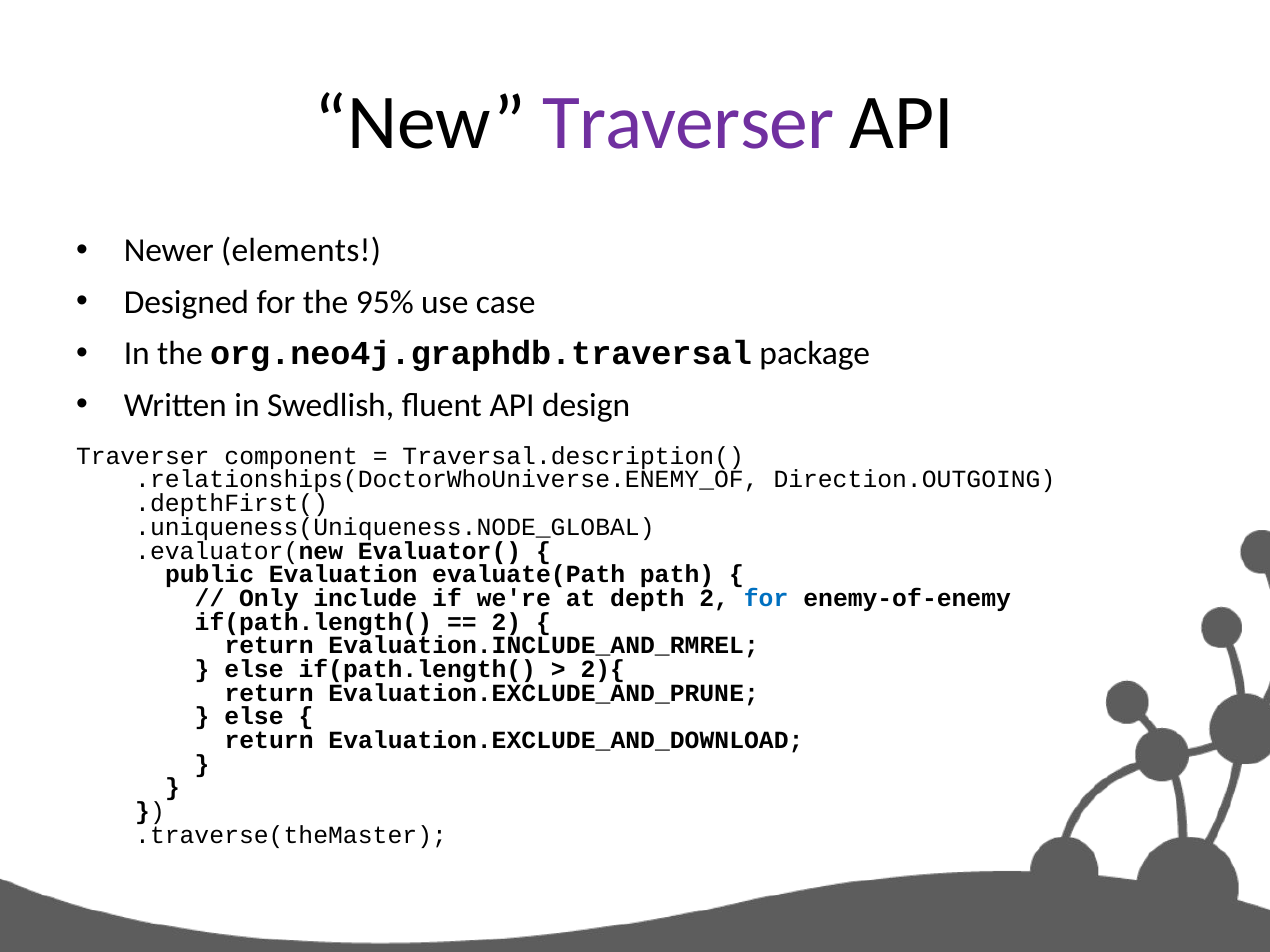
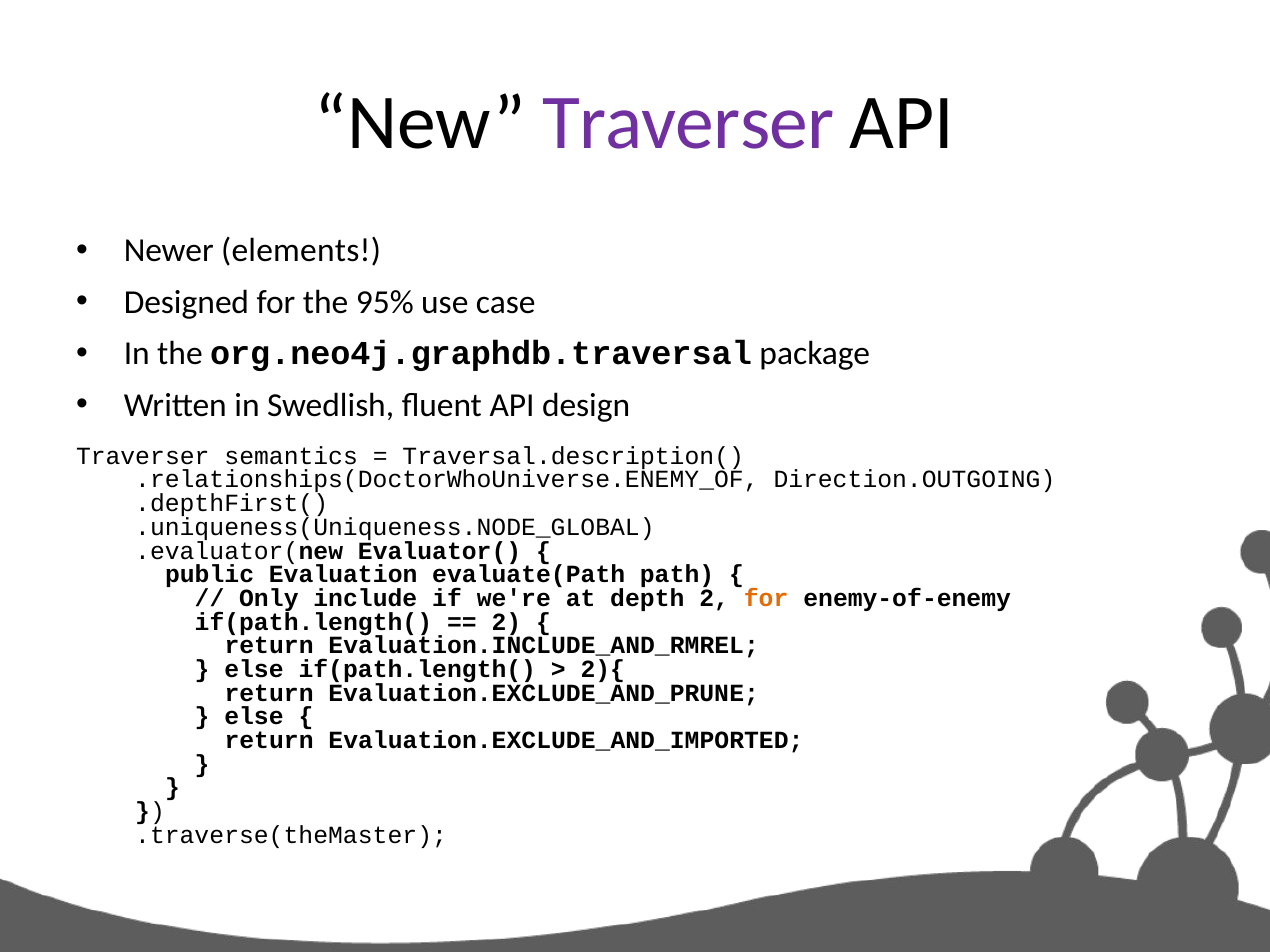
component: component -> semantics (291, 456)
for colour: blue -> orange (766, 599)
Evaluation.EXCLUDE_AND_DOWNLOAD: Evaluation.EXCLUDE_AND_DOWNLOAD -> Evaluation.EXCLUDE_AND_IMPORTED (566, 741)
